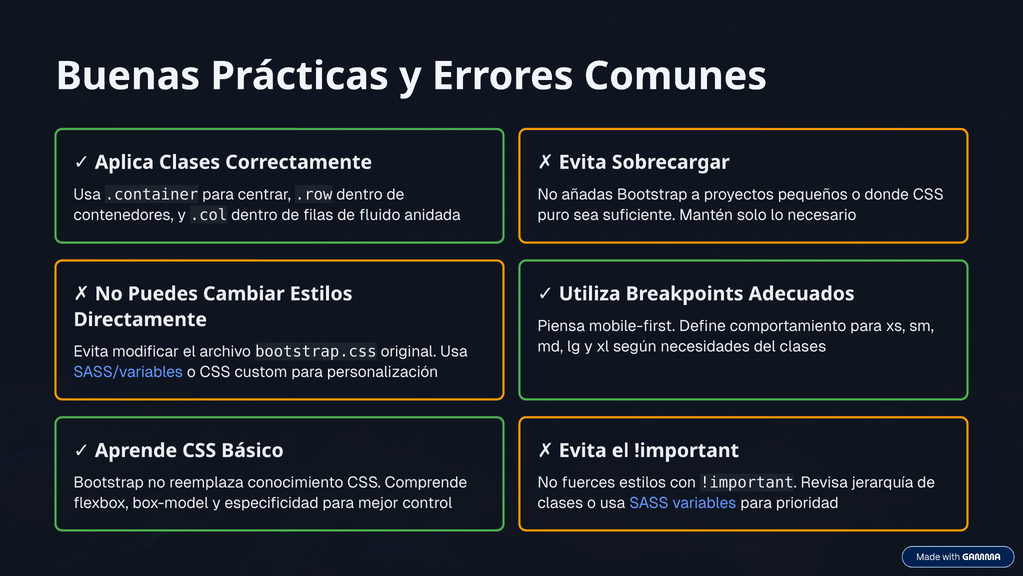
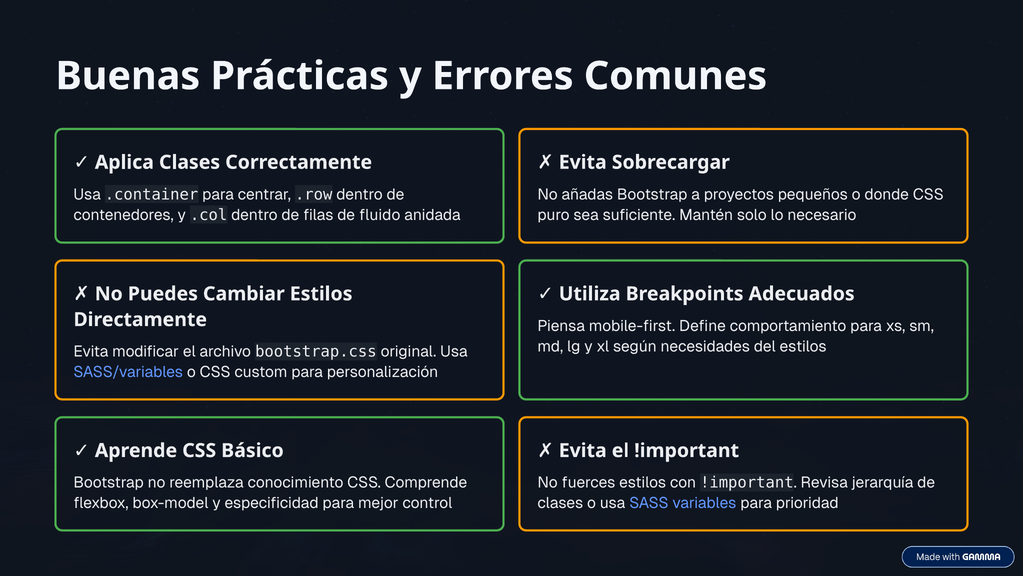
del clases: clases -> estilos (803, 346)
